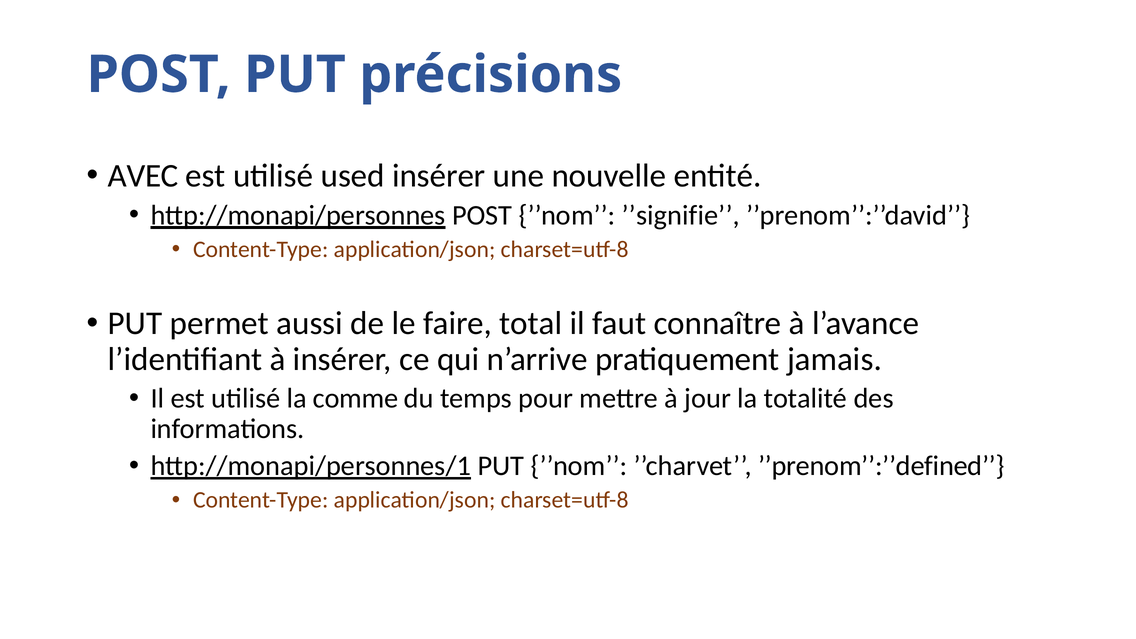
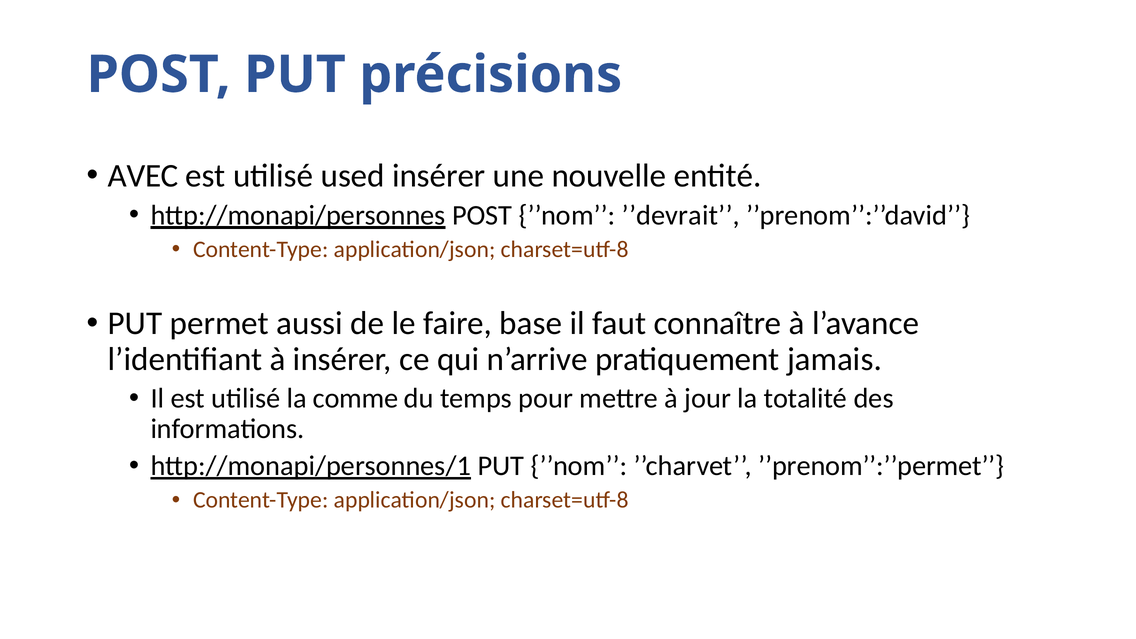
’’signifie: ’’signifie -> ’’devrait (681, 215)
total: total -> base (531, 323)
’’prenom’’:’’defined: ’’prenom’’:’’defined -> ’’prenom’’:’’permet (881, 466)
